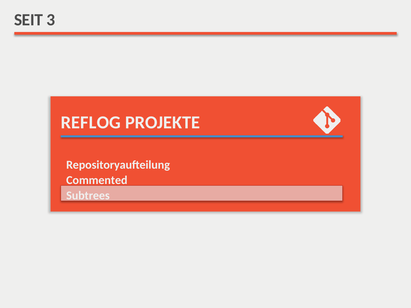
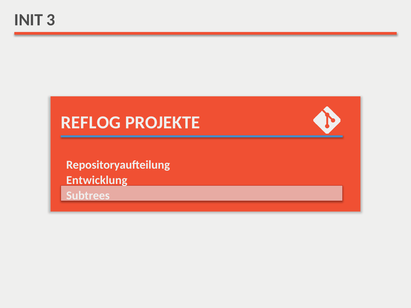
SEIT: SEIT -> INIT (29, 20)
Commented: Commented -> Entwicklung (97, 180)
